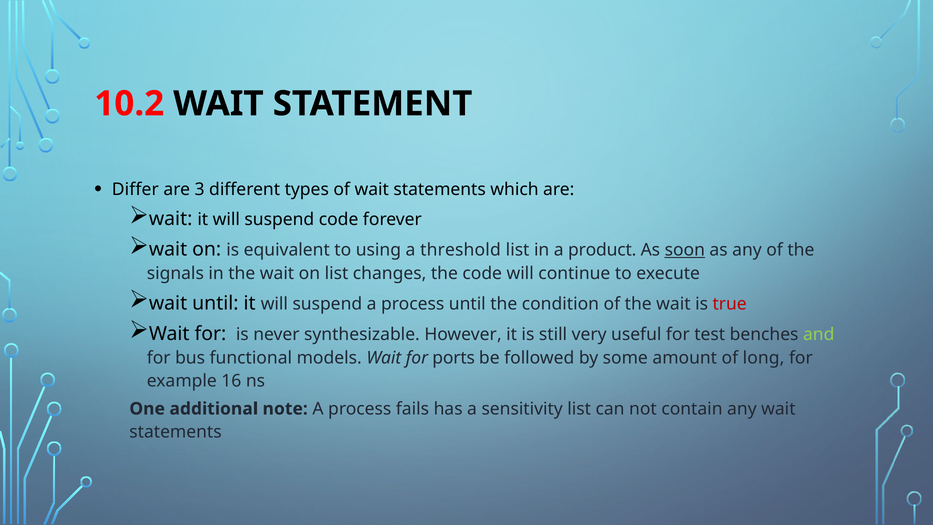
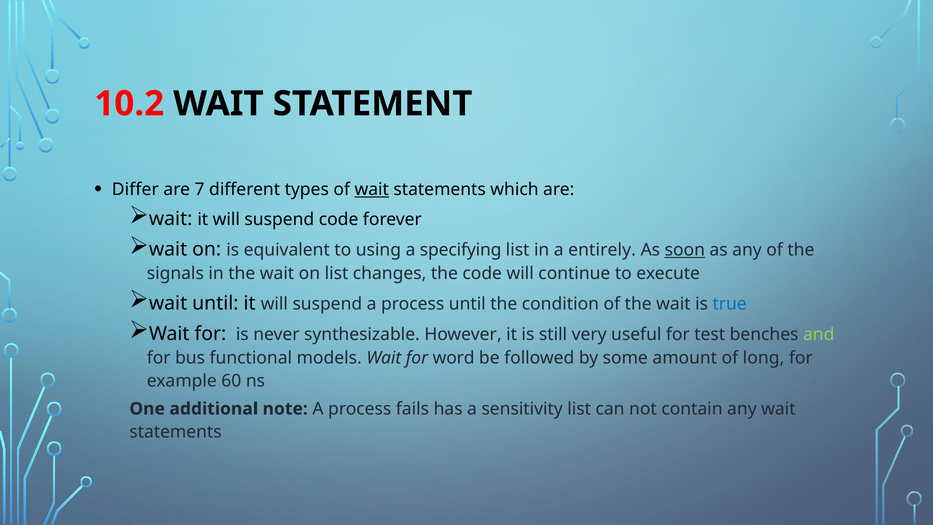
3: 3 -> 7 (200, 189)
wait underline: none -> present (372, 189)
threshold: threshold -> specifying (461, 250)
product: product -> entirely (602, 250)
true colour: red -> blue (730, 304)
ports: ports -> word (454, 358)
16: 16 -> 60 (231, 381)
